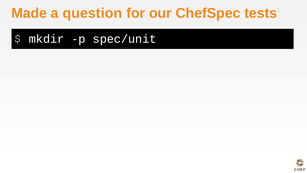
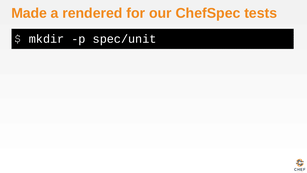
question: question -> rendered (92, 13)
